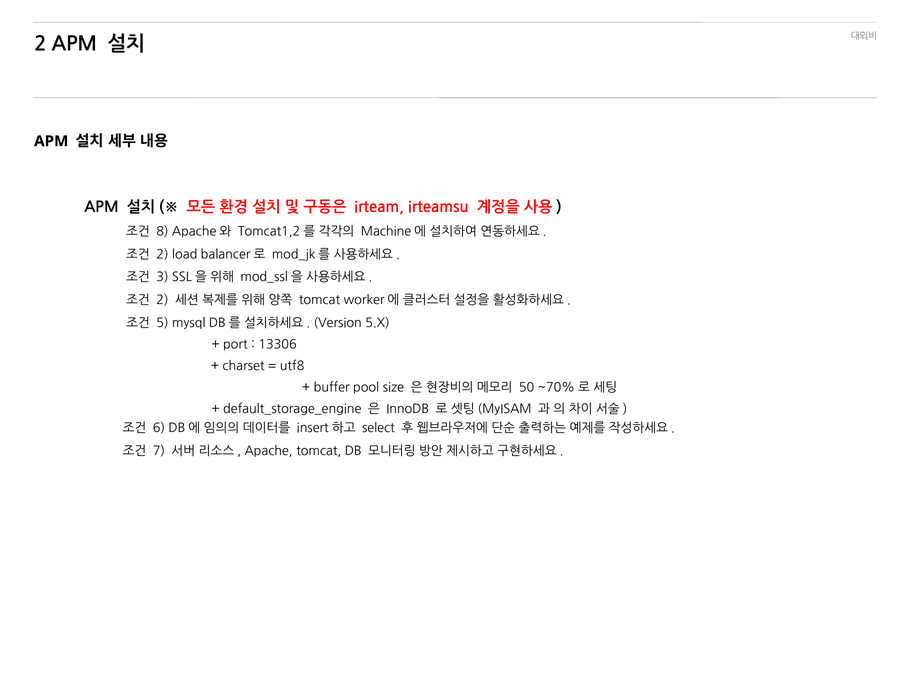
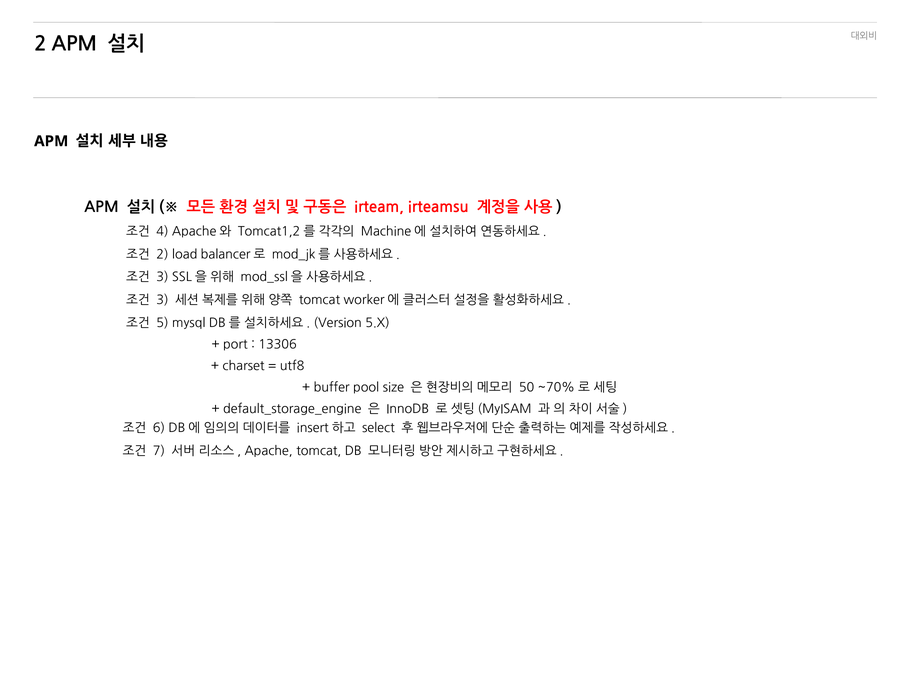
8: 8 -> 4 (162, 232)
2: 2 -> 3 (162, 300)
